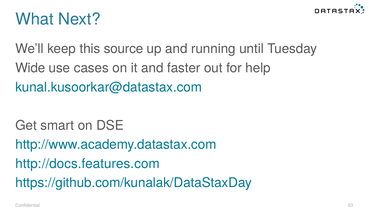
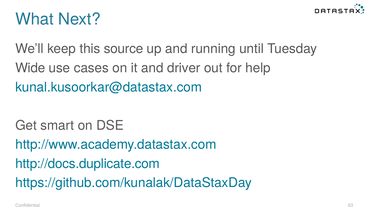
faster: faster -> driver (184, 68)
http://docs.features.com: http://docs.features.com -> http://docs.duplicate.com (88, 163)
